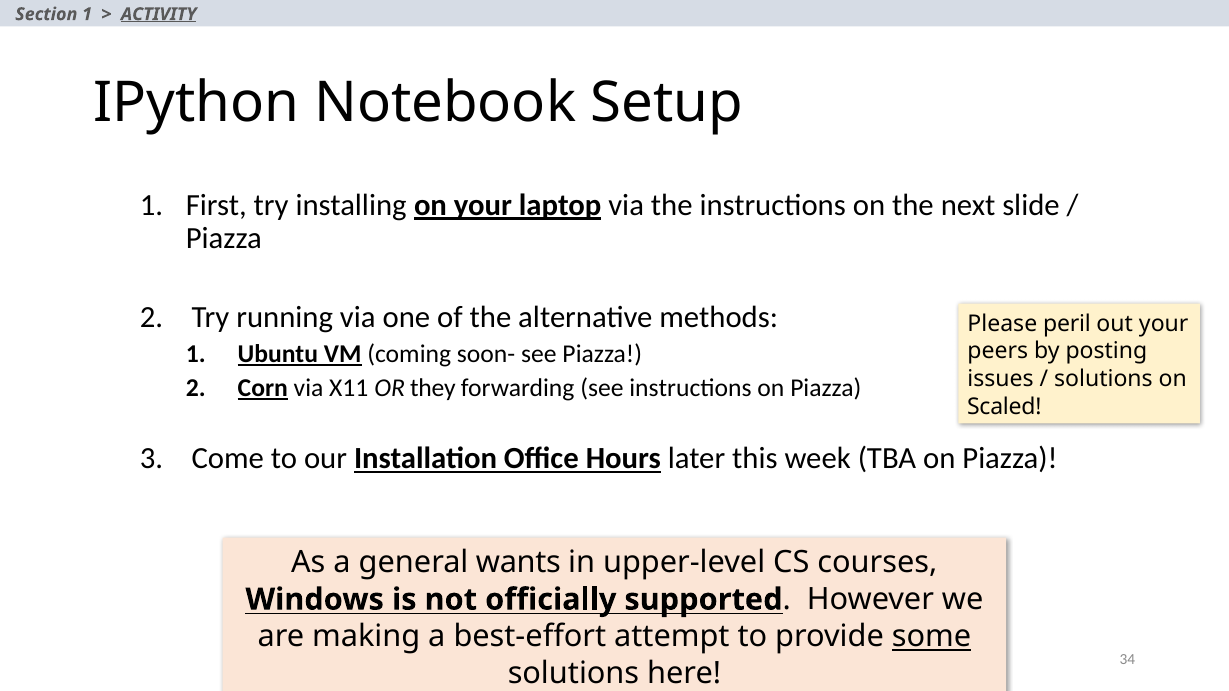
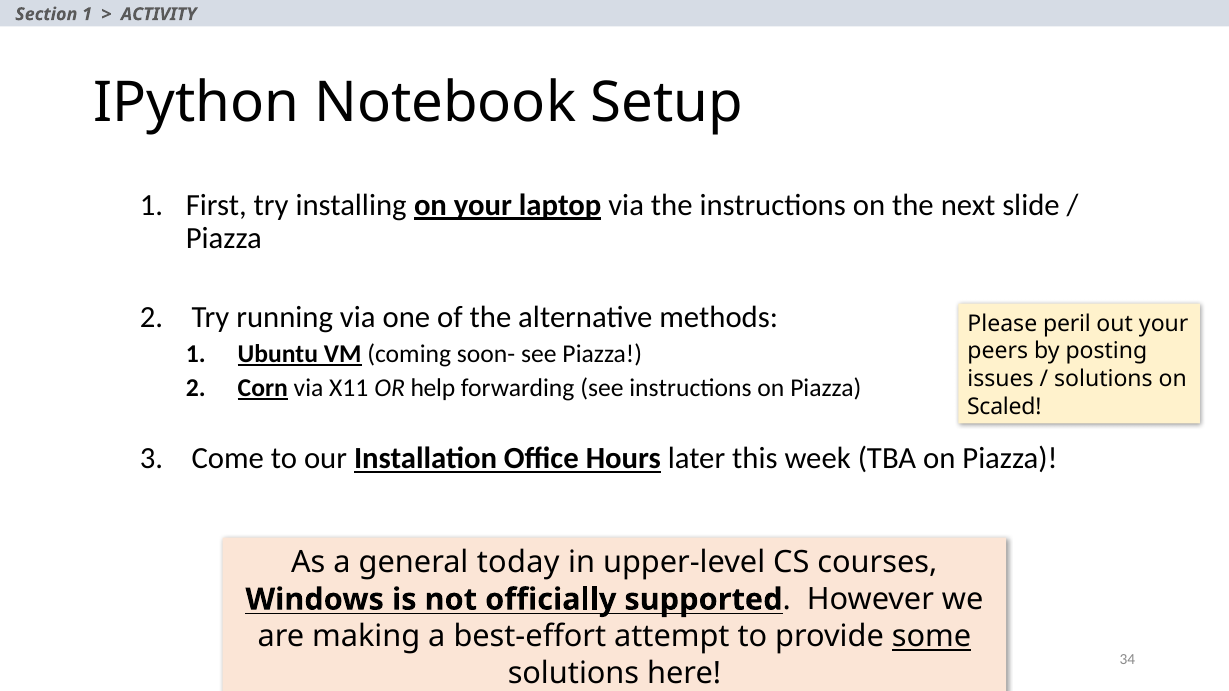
ACTIVITY underline: present -> none (159, 14)
they: they -> help (433, 388)
wants: wants -> today (518, 563)
